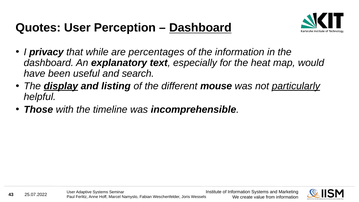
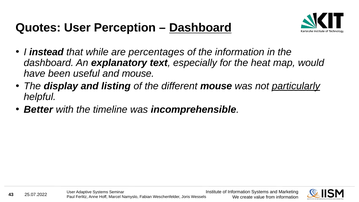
privacy: privacy -> instead (46, 52)
and search: search -> mouse (138, 74)
display underline: present -> none (61, 86)
Those: Those -> Better (38, 109)
